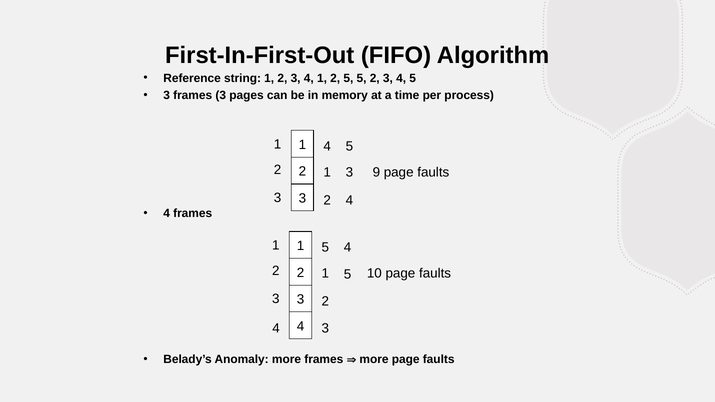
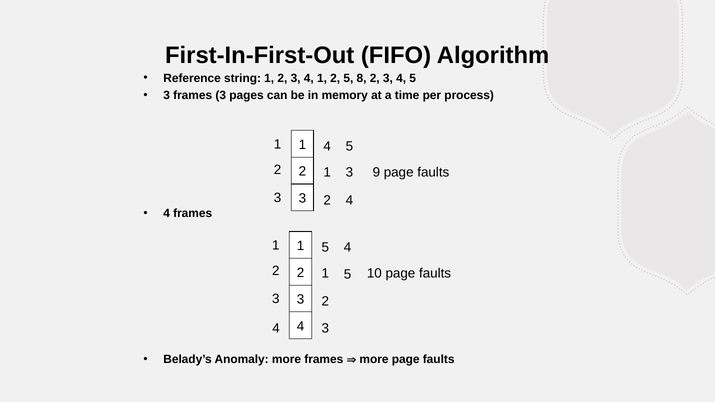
5 5: 5 -> 8 (362, 78)
